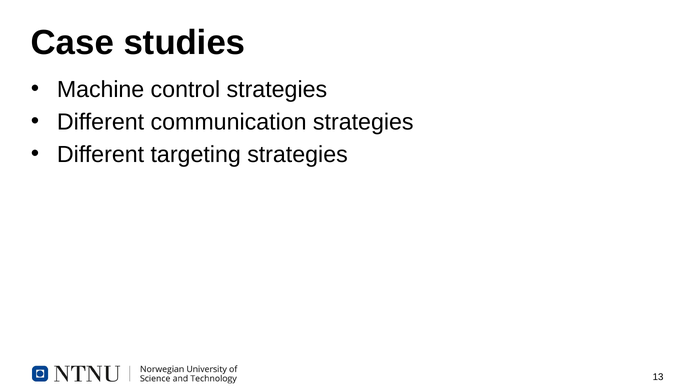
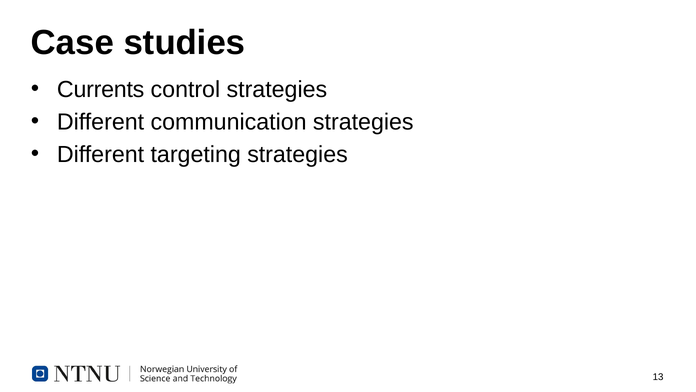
Machine: Machine -> Currents (101, 89)
